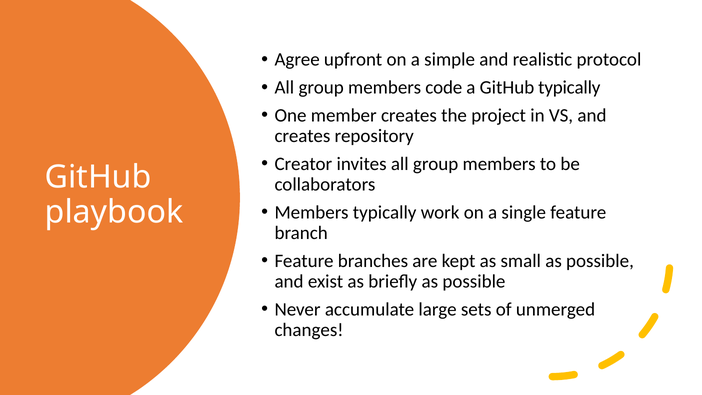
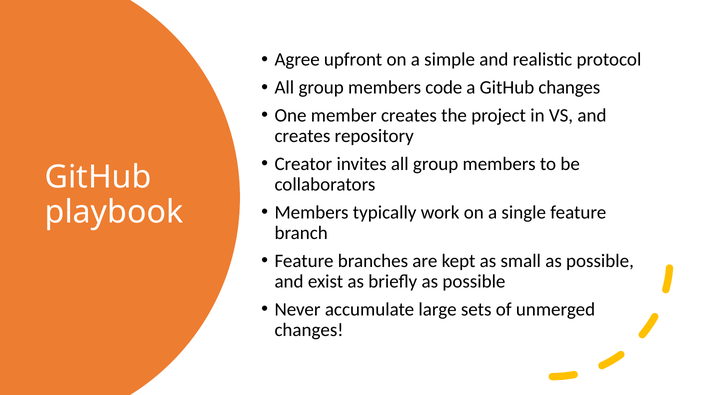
GitHub typically: typically -> changes (569, 87)
